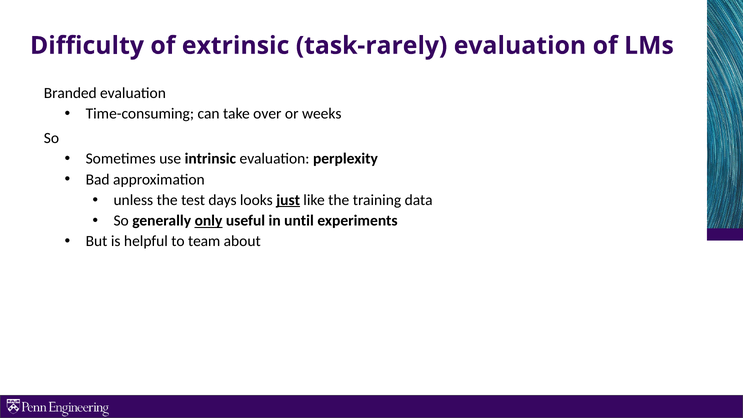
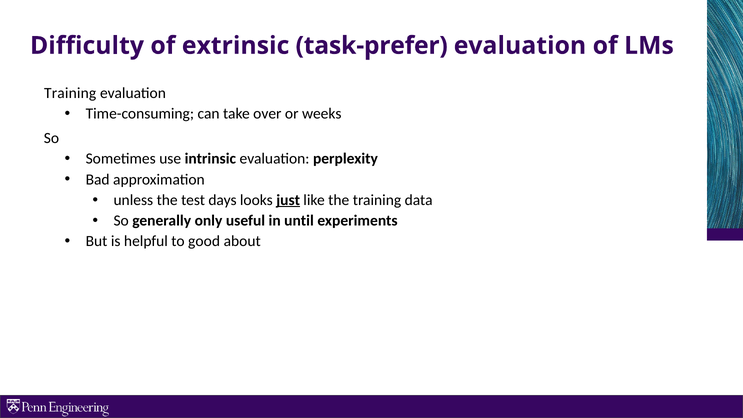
task-rarely: task-rarely -> task-prefer (372, 46)
Branded: Branded -> Training (70, 93)
only underline: present -> none (208, 221)
team: team -> good (204, 241)
